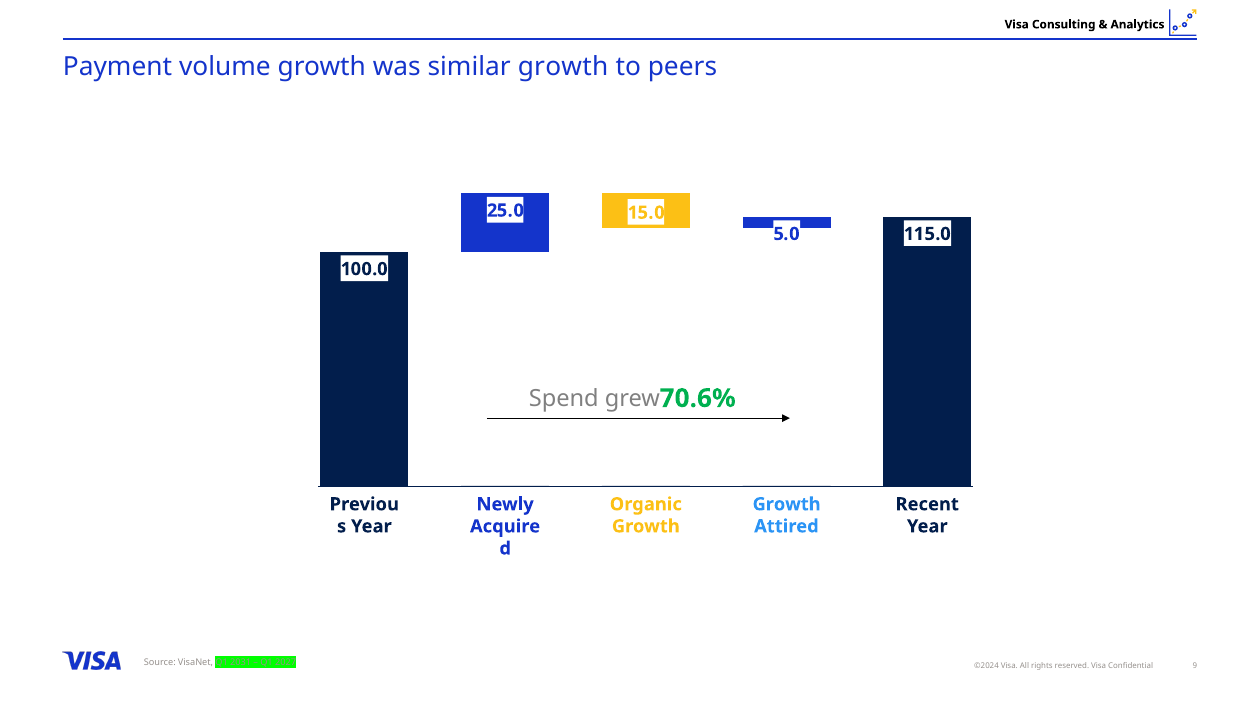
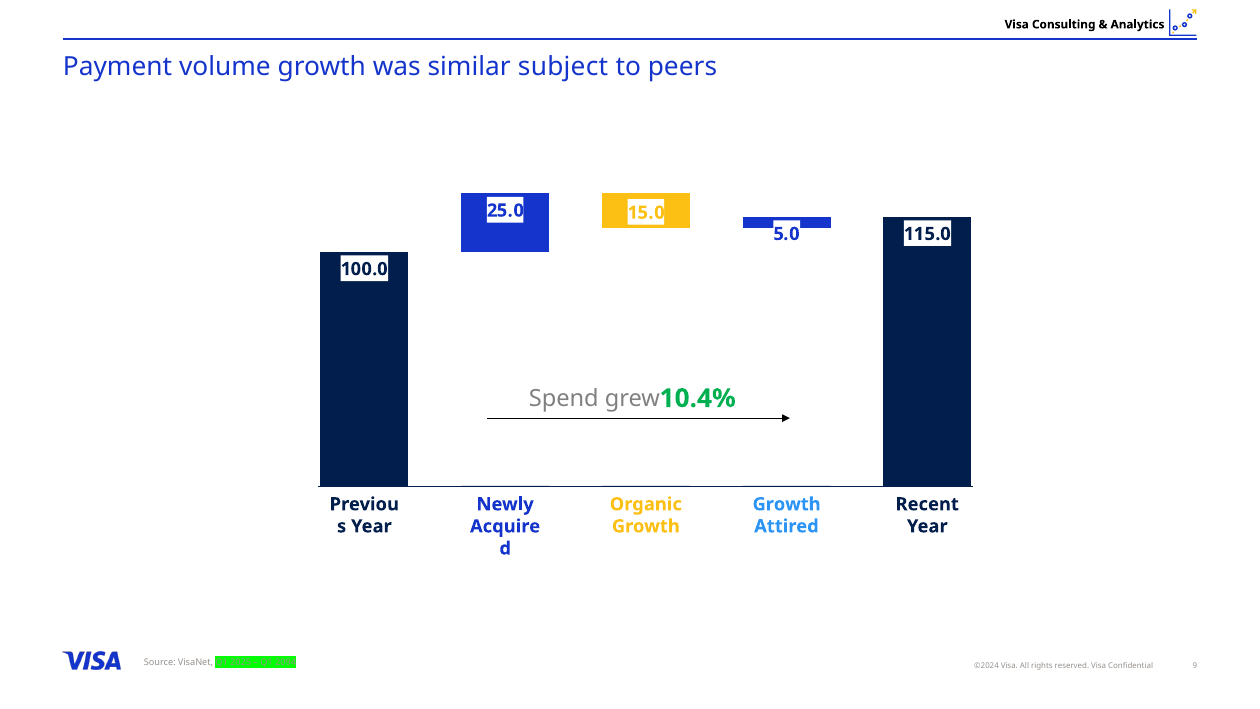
similar growth: growth -> subject (563, 66)
70.6%: 70.6% -> 10.4% (698, 398)
2031: 2031 -> 2025 (241, 662)
2027: 2027 -> 2094 (286, 662)
